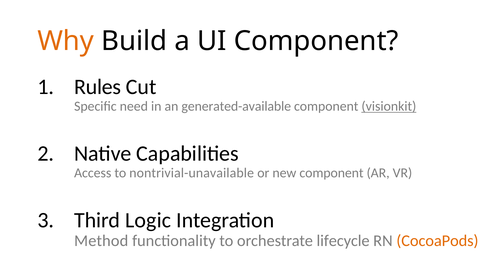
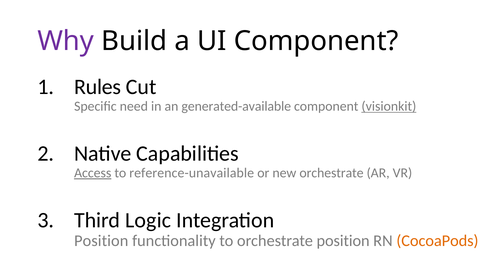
Why colour: orange -> purple (66, 41)
Access underline: none -> present (93, 173)
nontrivial-unavailable: nontrivial-unavailable -> reference-unavailable (192, 173)
new component: component -> orchestrate (331, 173)
Method: Method -> Position (101, 241)
orchestrate lifecycle: lifecycle -> position (343, 241)
